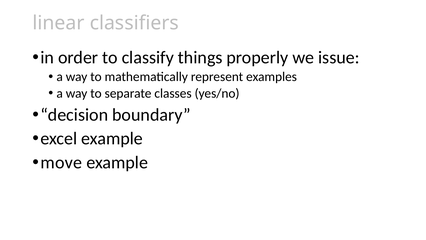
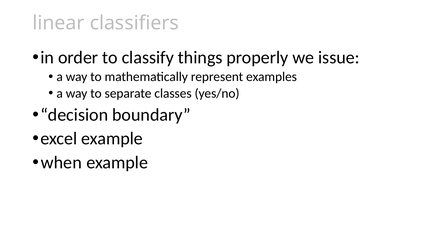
move: move -> when (61, 162)
